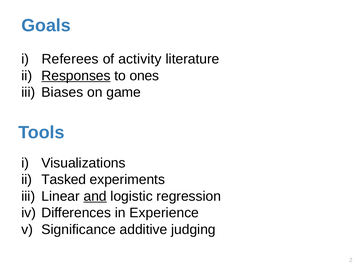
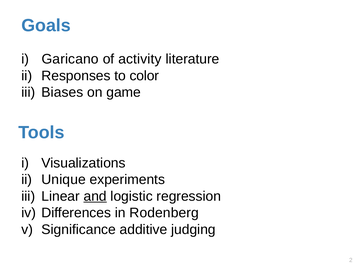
Referees: Referees -> Garicano (70, 59)
Responses underline: present -> none (76, 76)
ones: ones -> color (144, 76)
Tasked: Tasked -> Unique (64, 180)
Experience: Experience -> Rodenberg (164, 213)
